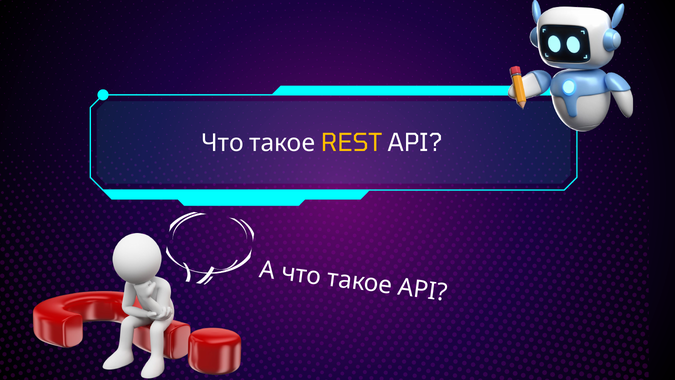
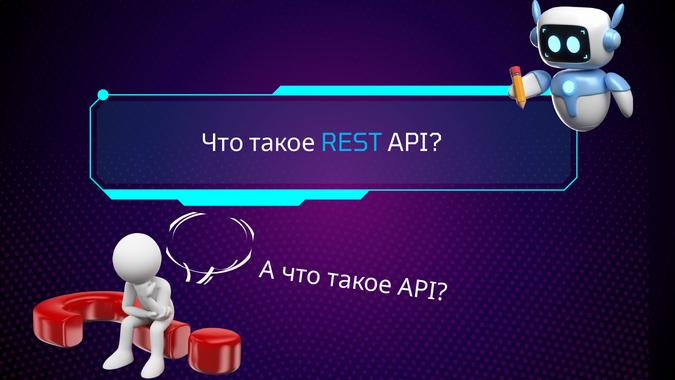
REST colour: yellow -> light blue (351, 143)
